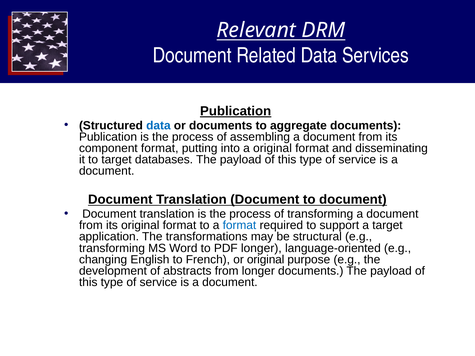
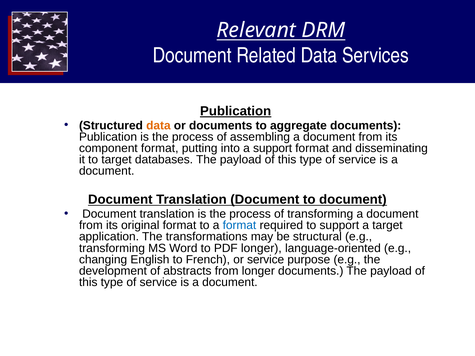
data colour: blue -> orange (158, 126)
a original: original -> support (273, 148)
or original: original -> service (266, 260)
